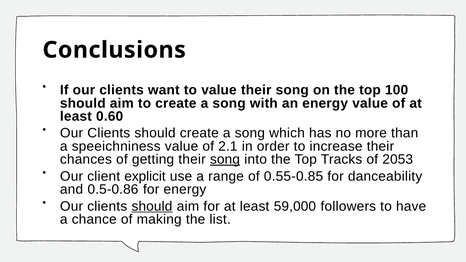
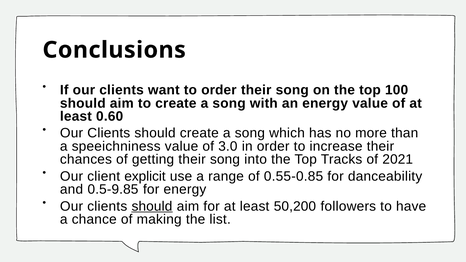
to value: value -> order (219, 90)
2.1: 2.1 -> 3.0 (228, 146)
song underline: present -> none (225, 159)
2053: 2053 -> 2021 (398, 159)
0.5-0.86: 0.5-0.86 -> 0.5-9.85 (113, 189)
59,000: 59,000 -> 50,200 (295, 206)
